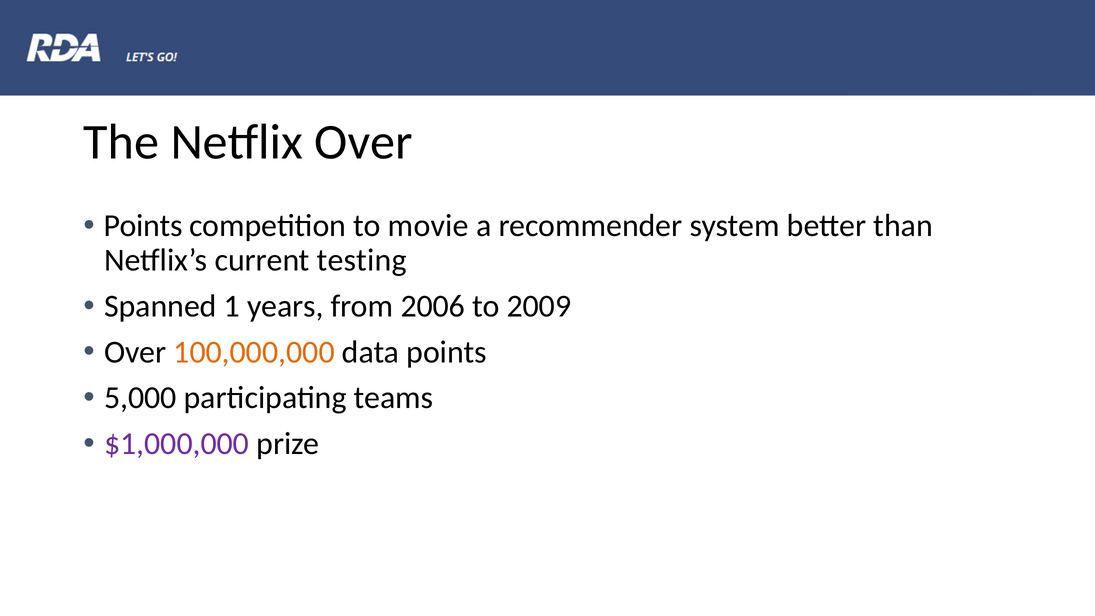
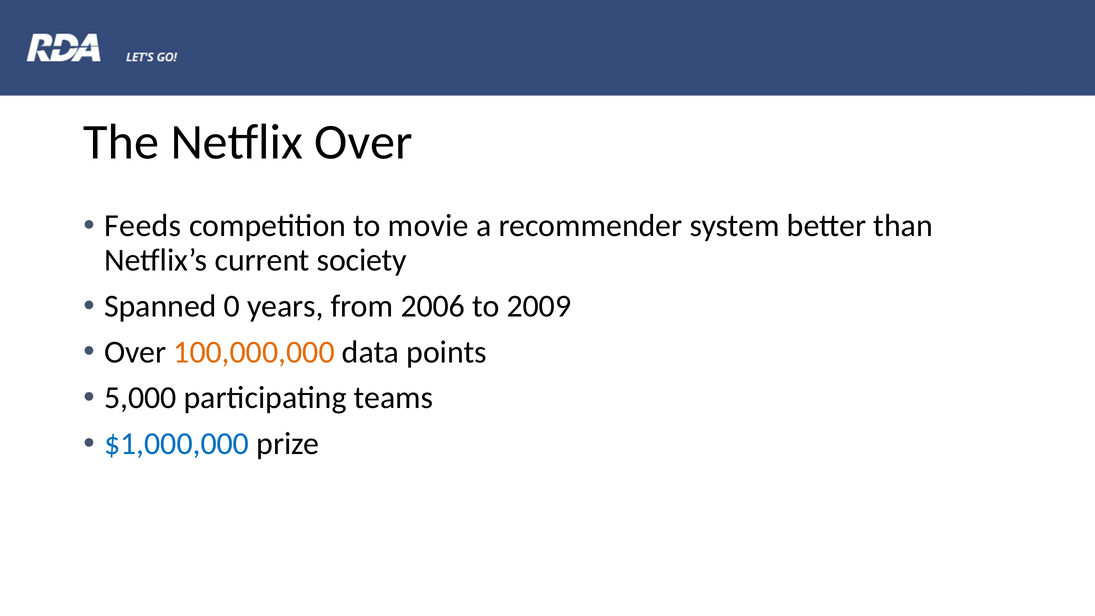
Points: Points -> Feeds (143, 226)
testing: testing -> society (362, 260)
1: 1 -> 0 (232, 306)
$1,000,000 colour: purple -> blue (177, 444)
